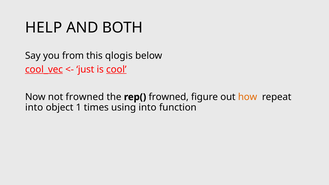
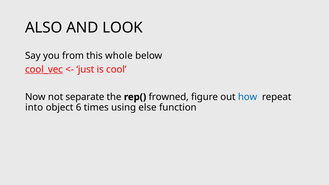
HELP: HELP -> ALSO (44, 28)
BOTH: BOTH -> LOOK (123, 28)
qlogis: qlogis -> whole (119, 56)
cool underline: present -> none (116, 69)
not frowned: frowned -> separate (85, 97)
how colour: orange -> blue (248, 97)
1: 1 -> 6 (79, 107)
using into: into -> else (148, 107)
